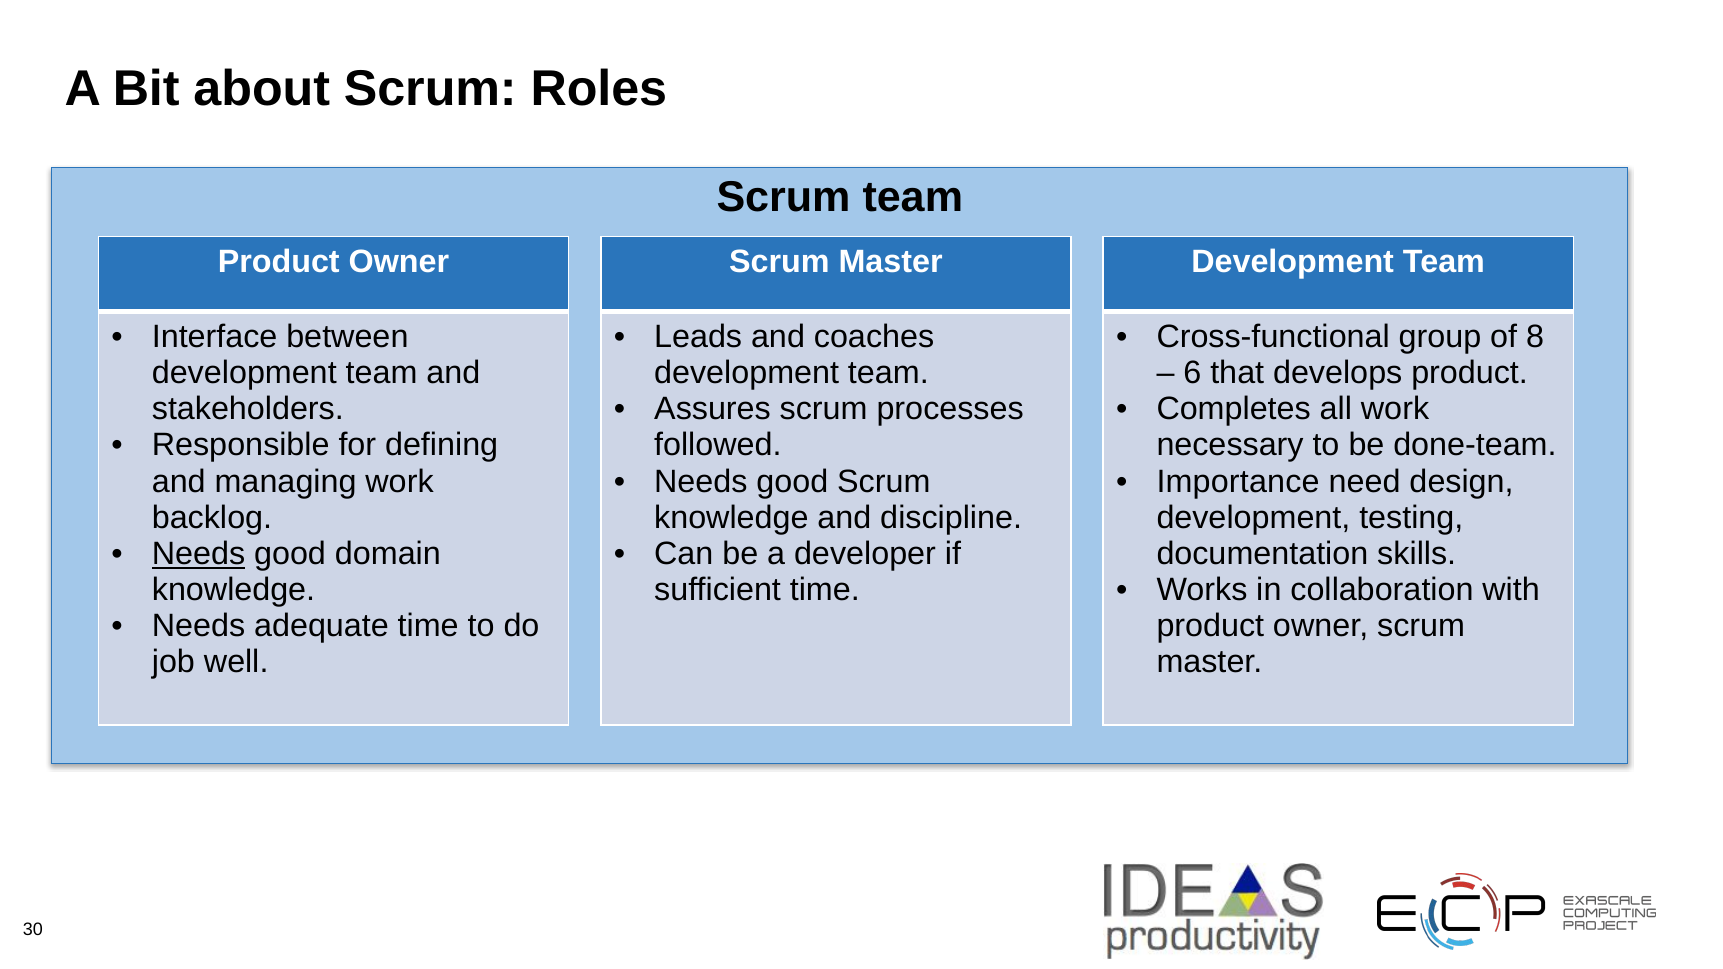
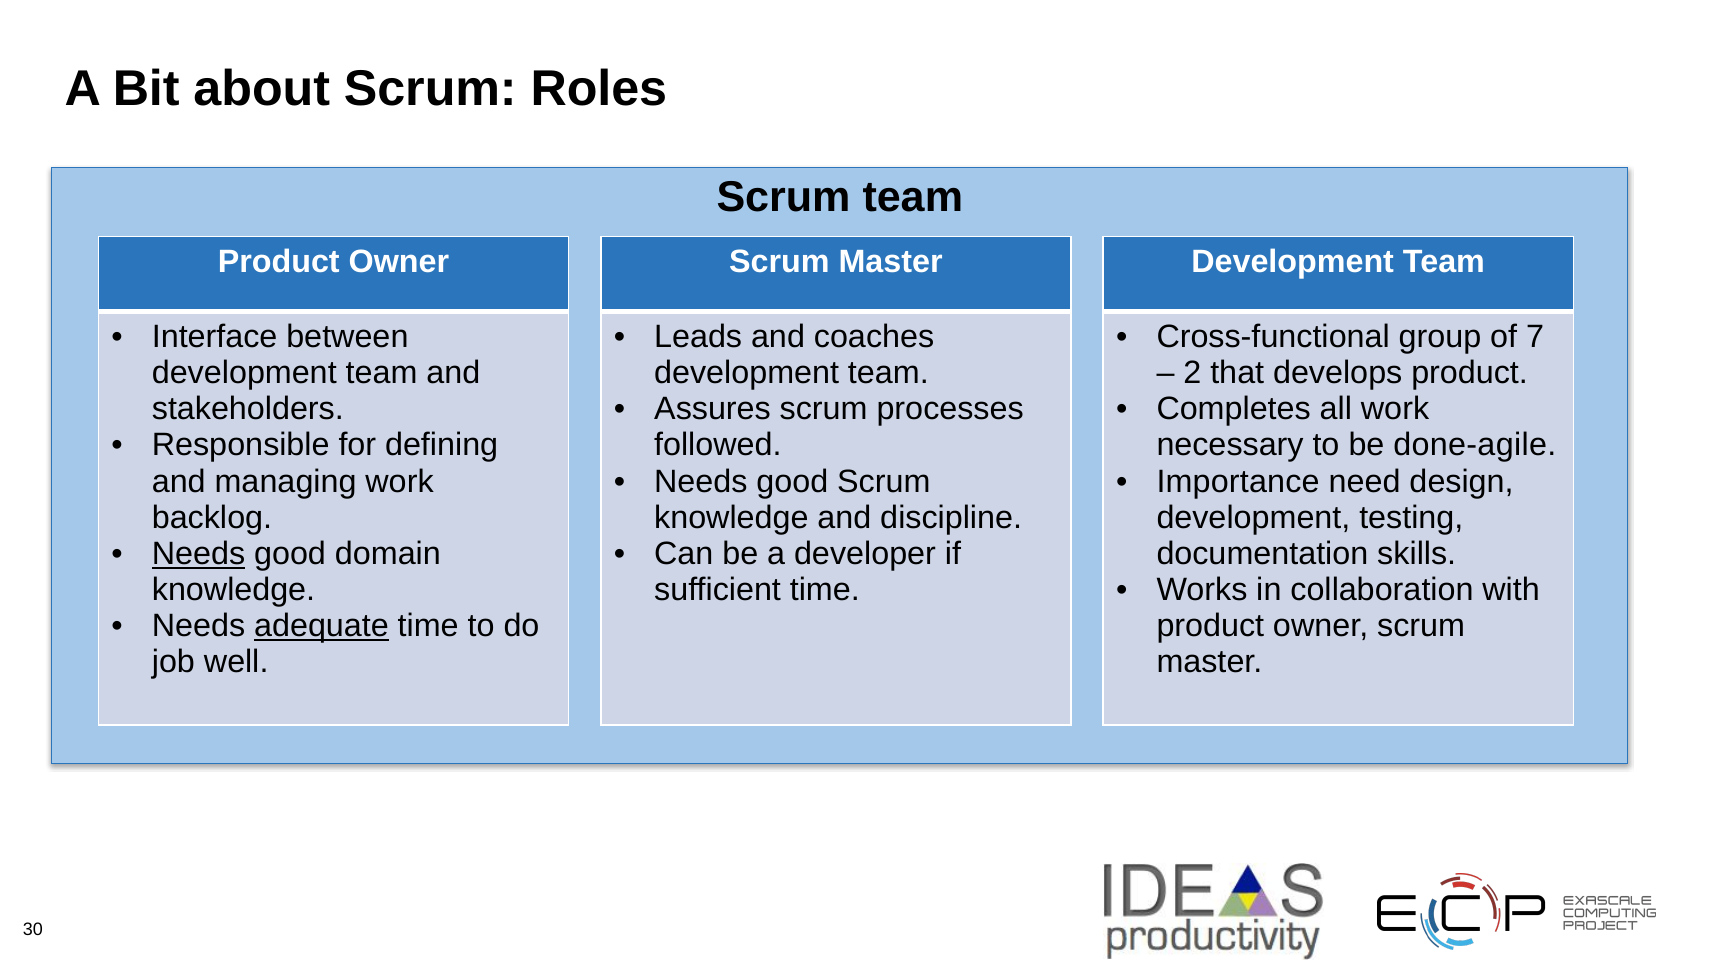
8: 8 -> 7 (1535, 337)
6: 6 -> 2 (1192, 373)
done-team: done-team -> done-agile (1475, 445)
adequate underline: none -> present (321, 626)
